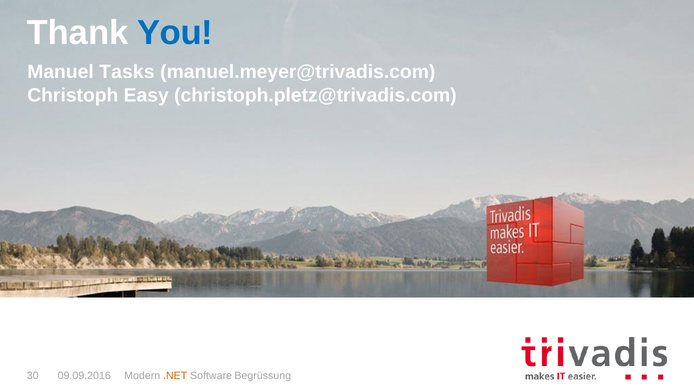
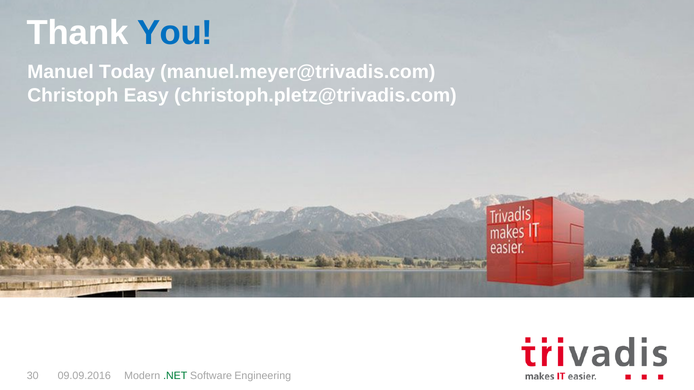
Tasks: Tasks -> Today (127, 72)
.NET colour: orange -> green (175, 376)
Begrüssung: Begrüssung -> Engineering (263, 376)
